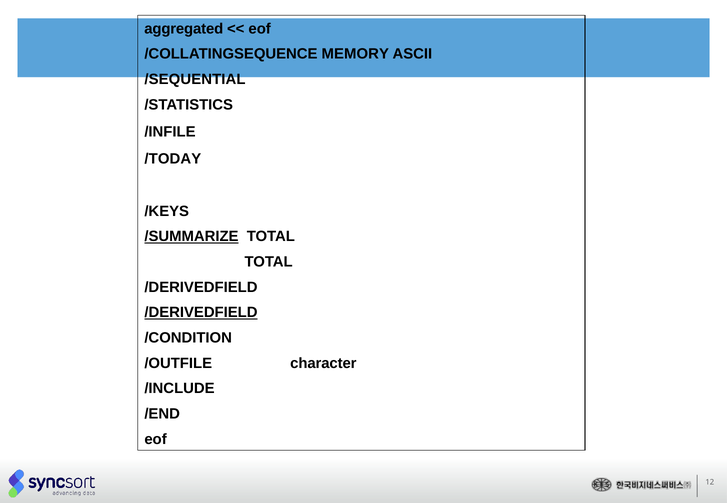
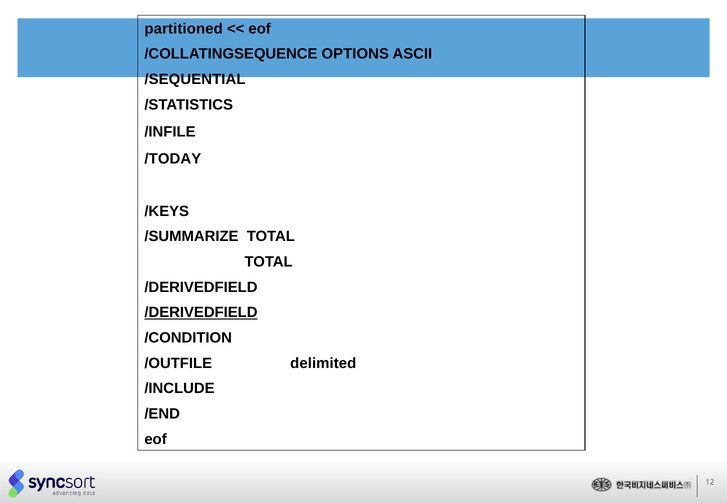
aggregated: aggregated -> partitioned (184, 29)
MEMORY: MEMORY -> OPTIONS (355, 54)
/SUMMARIZE underline: present -> none (192, 237)
character: character -> delimited (323, 363)
